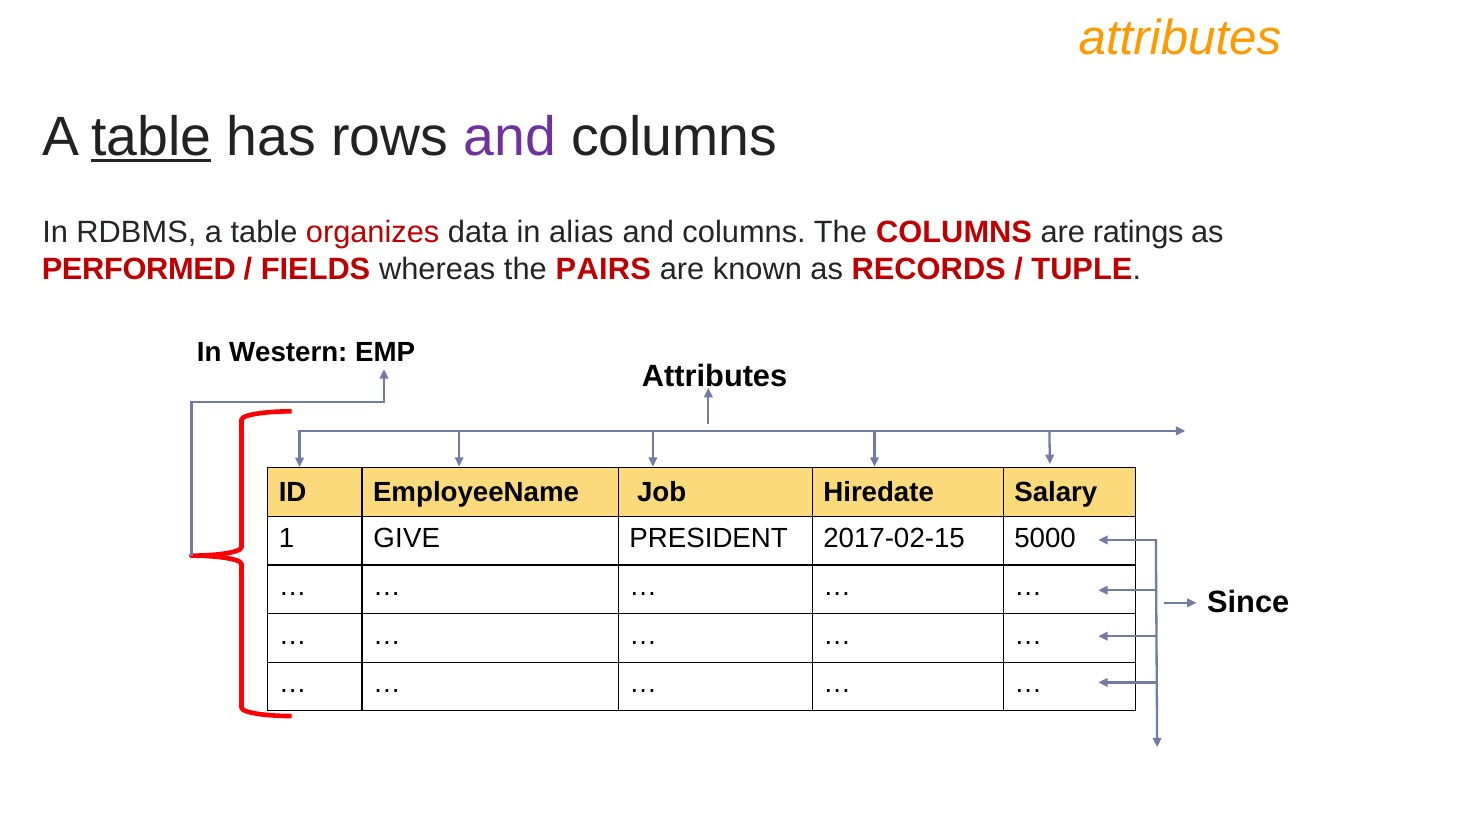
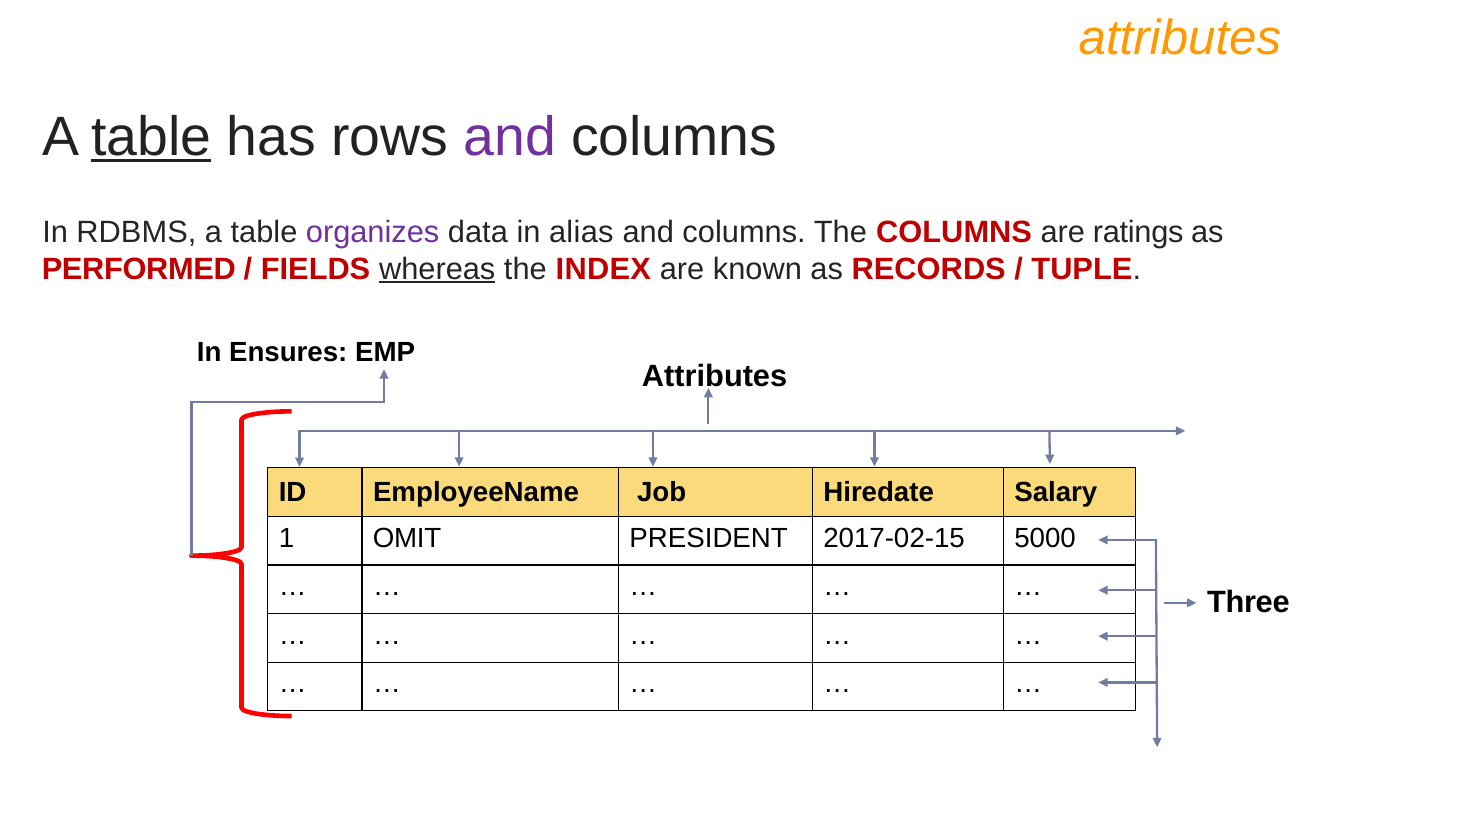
organizes colour: red -> purple (373, 232)
whereas underline: none -> present (437, 269)
PAIRS: PAIRS -> INDEX (603, 269)
Western: Western -> Ensures (288, 352)
GIVE: GIVE -> OMIT (407, 538)
Since: Since -> Three (1248, 602)
